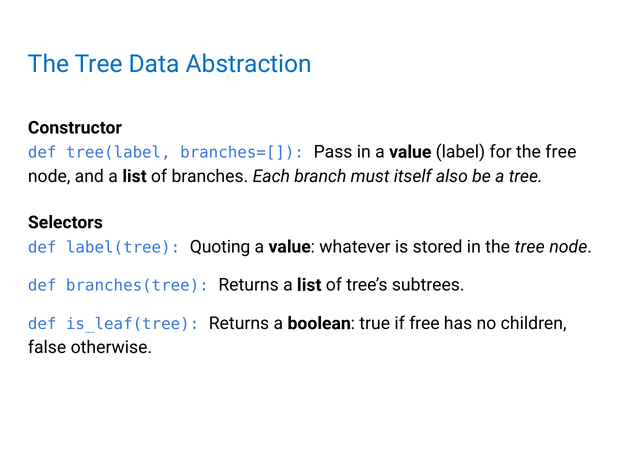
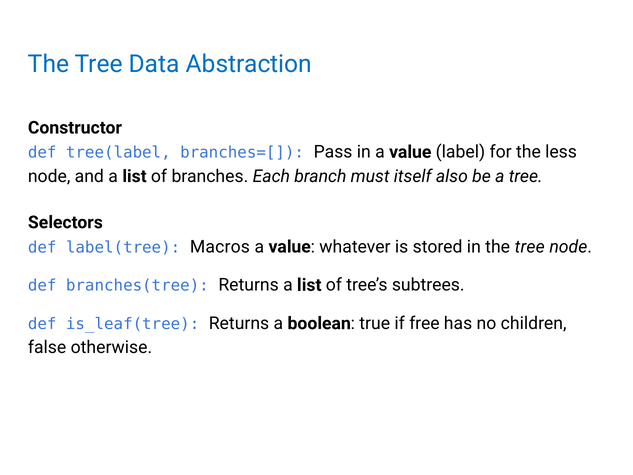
the free: free -> less (561, 152)
Quoting: Quoting -> Macros (220, 247)
